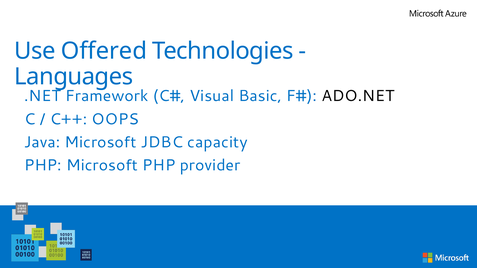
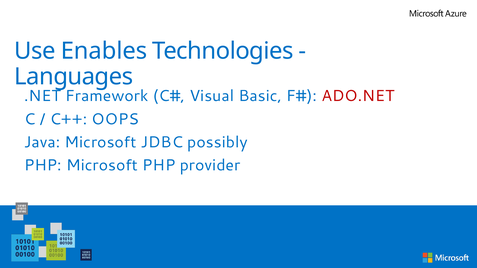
Offered: Offered -> Enables (104, 51)
ADO.NET colour: black -> red (358, 96)
capacity: capacity -> possibly (218, 142)
